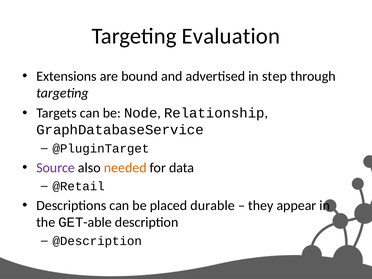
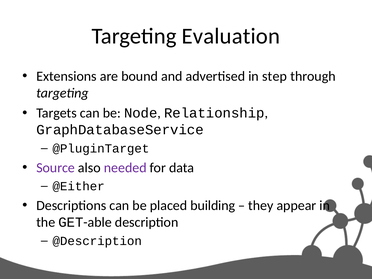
needed colour: orange -> purple (125, 168)
@Retail: @Retail -> @Either (79, 186)
durable: durable -> building (213, 206)
